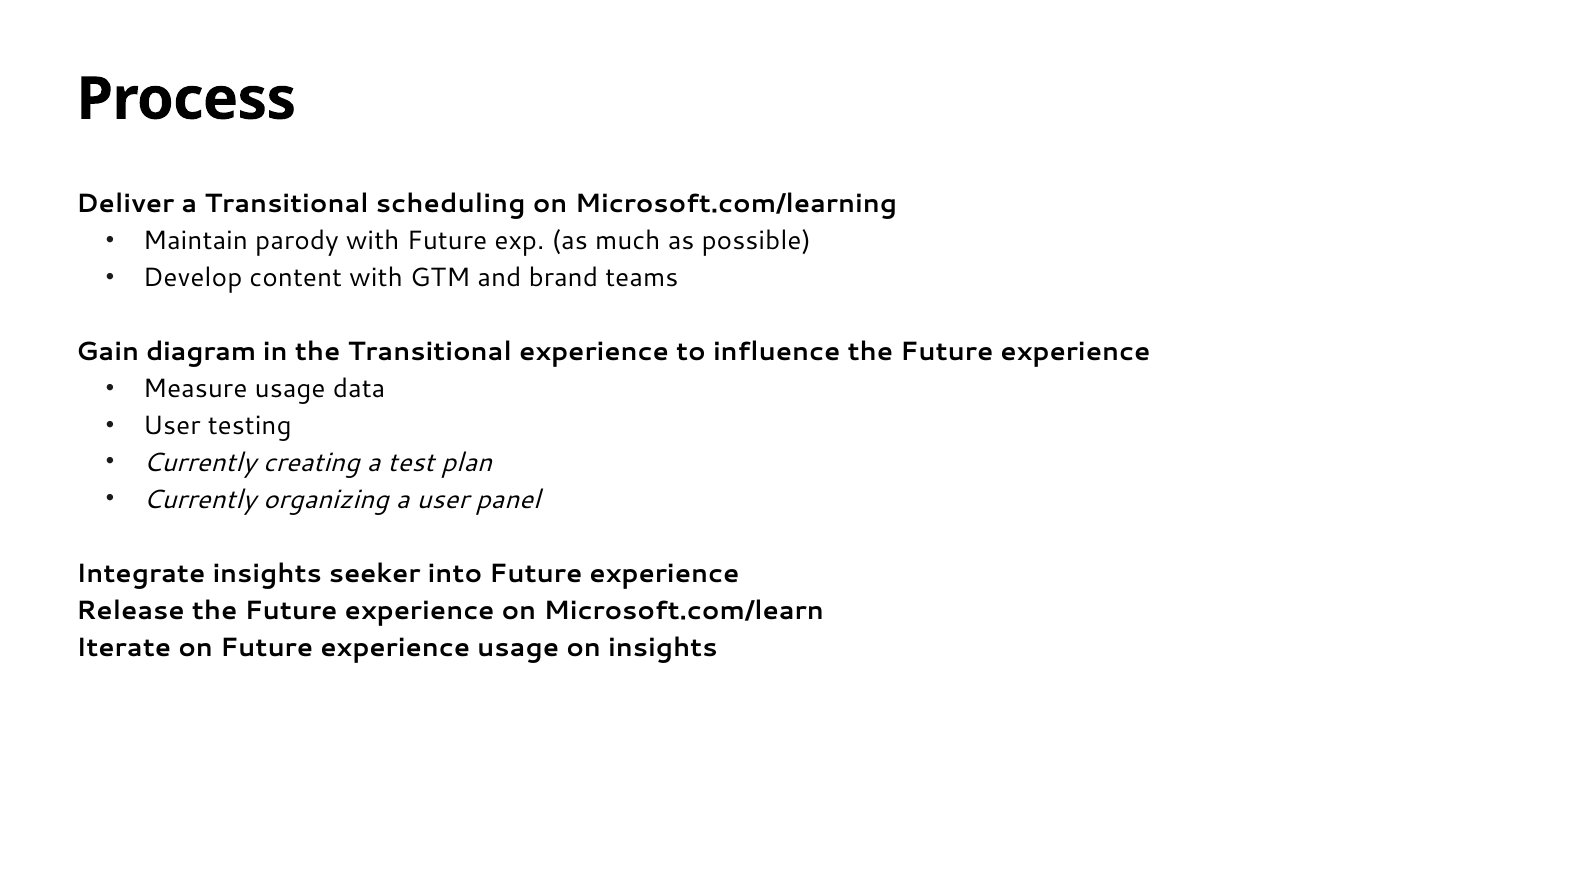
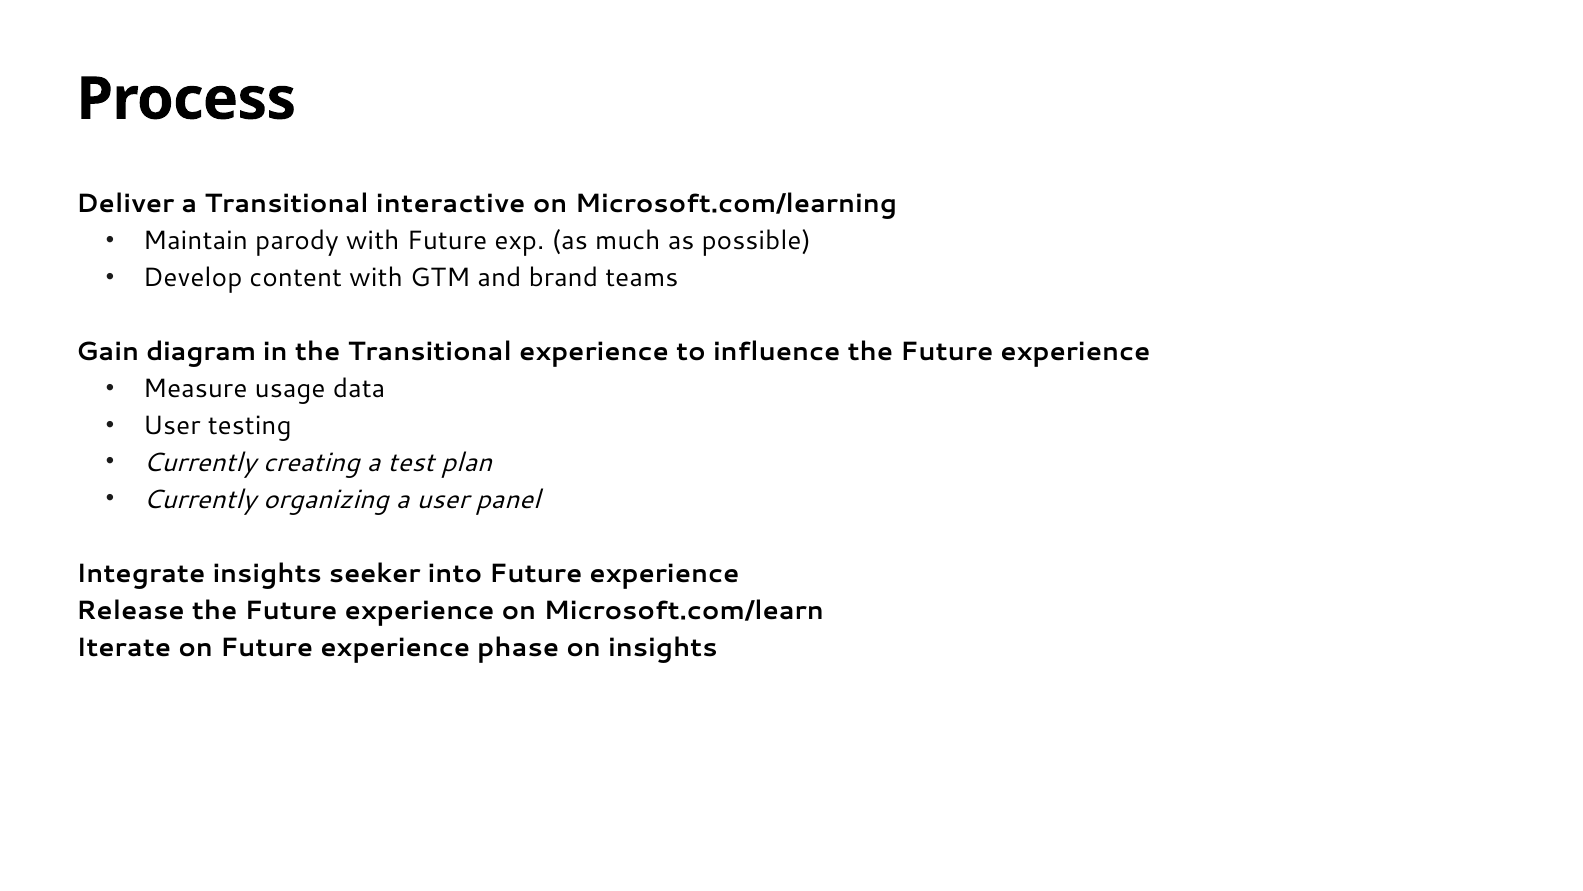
scheduling: scheduling -> interactive (451, 204)
experience usage: usage -> phase (518, 647)
